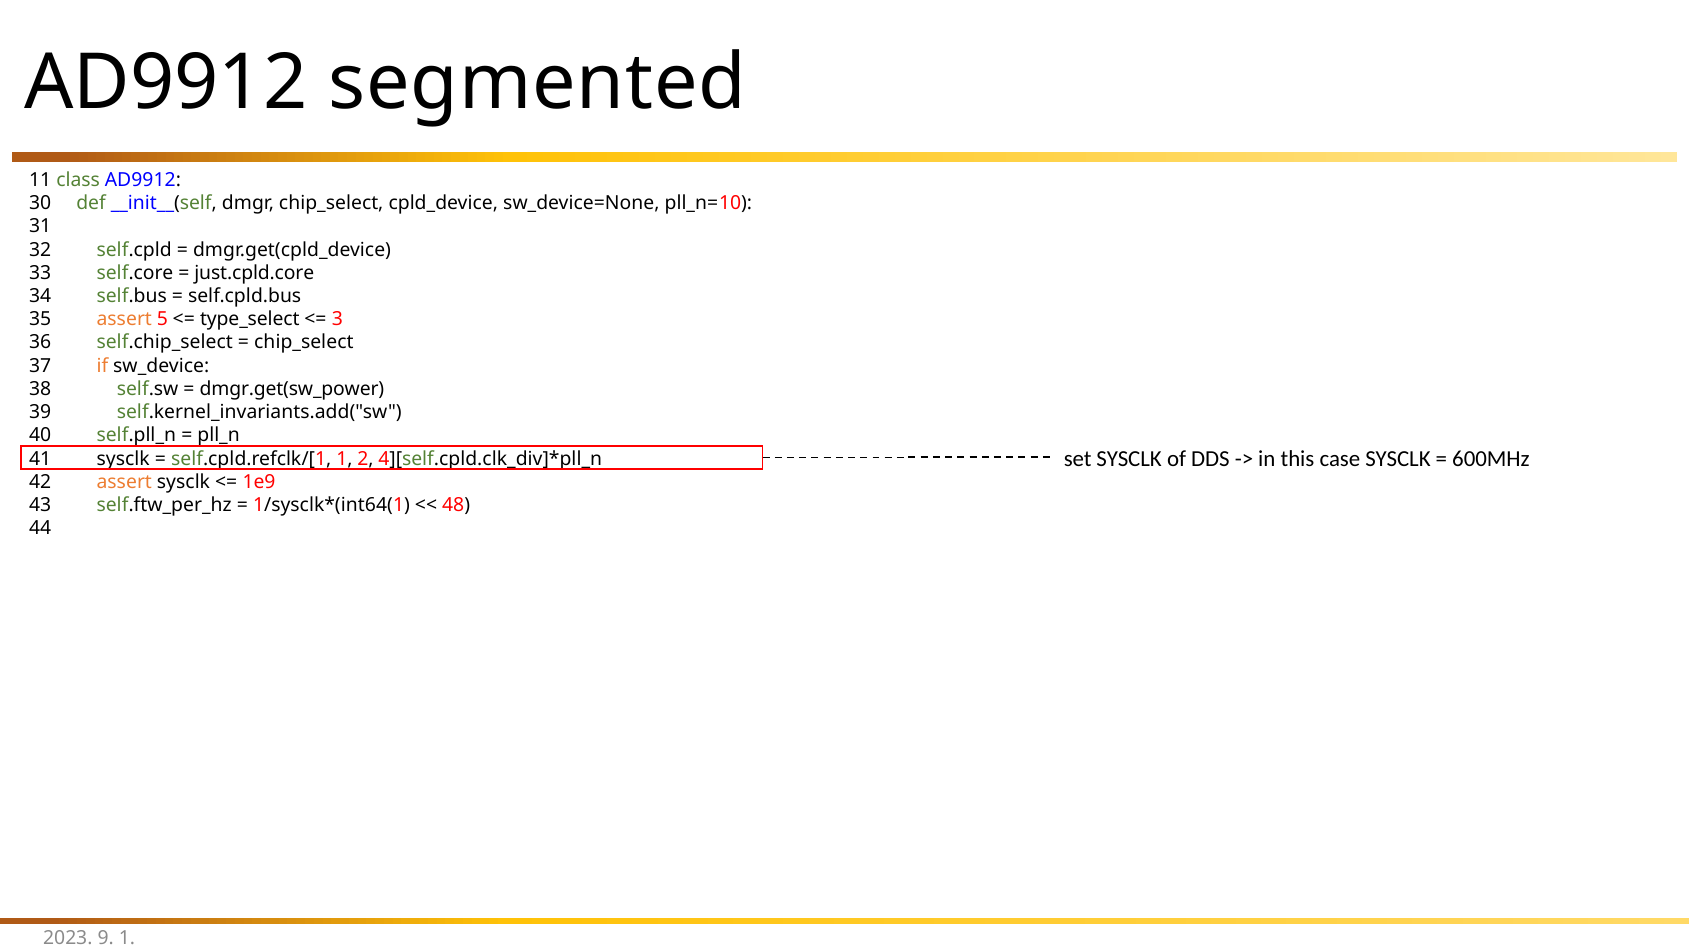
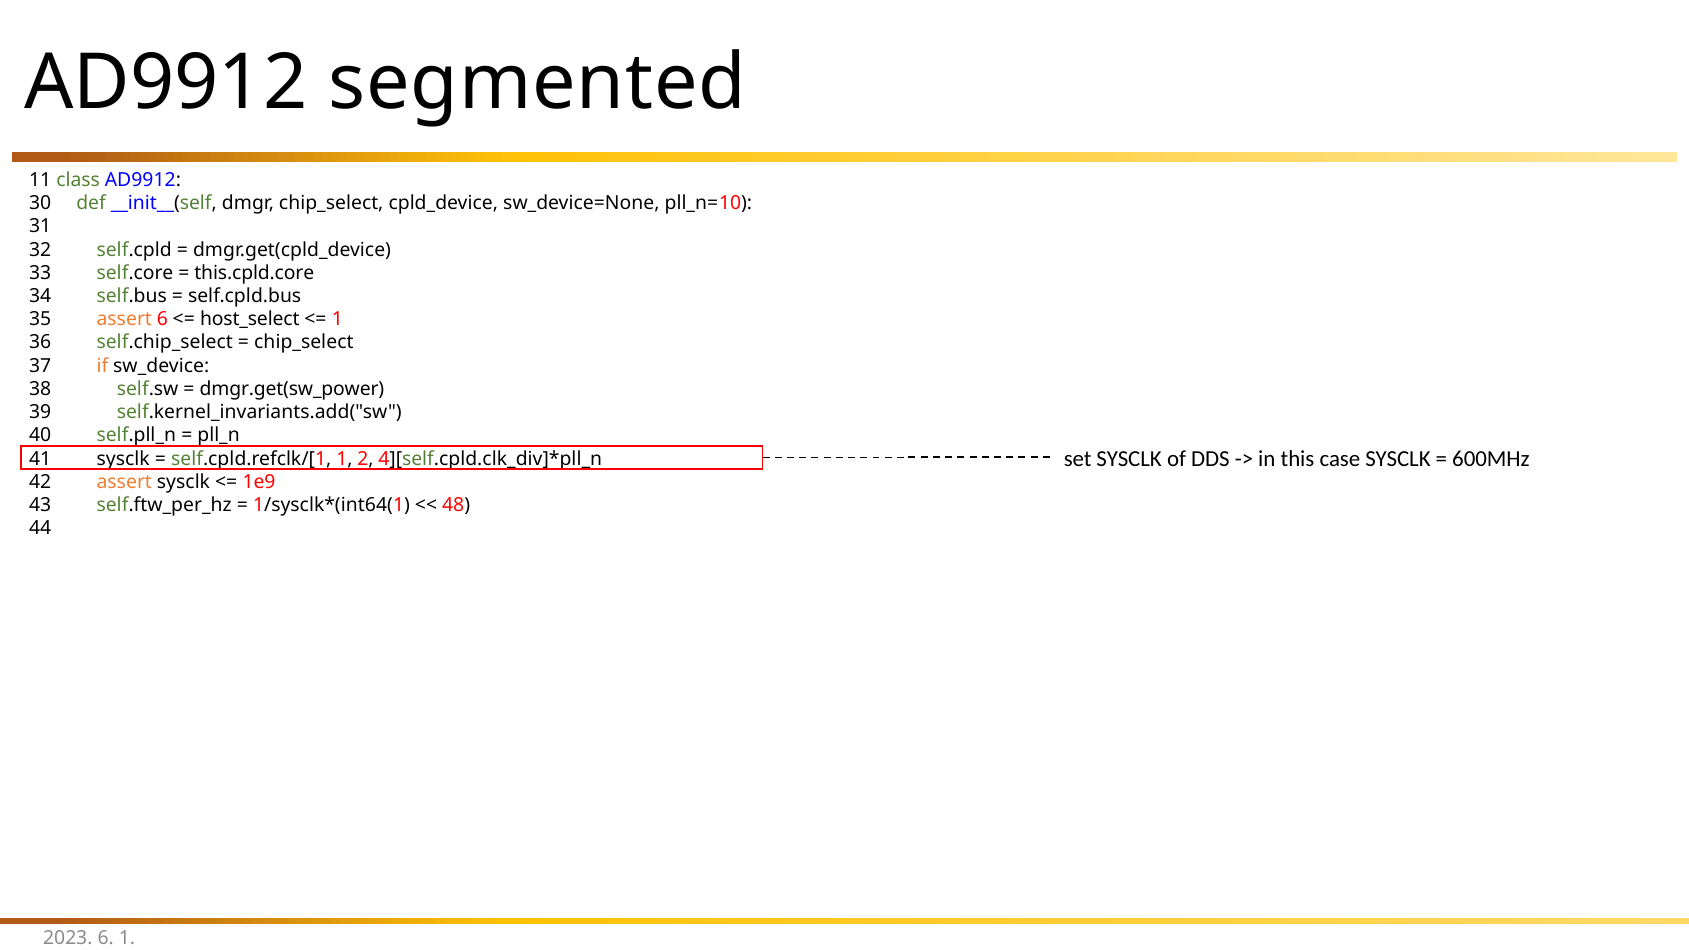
just.cpld.core: just.cpld.core -> this.cpld.core (254, 273)
assert 5: 5 -> 6 (162, 319)
type_select: type_select -> host_select (250, 319)
3: 3 -> 1 (337, 319)
2023 9: 9 -> 6 (106, 938)
